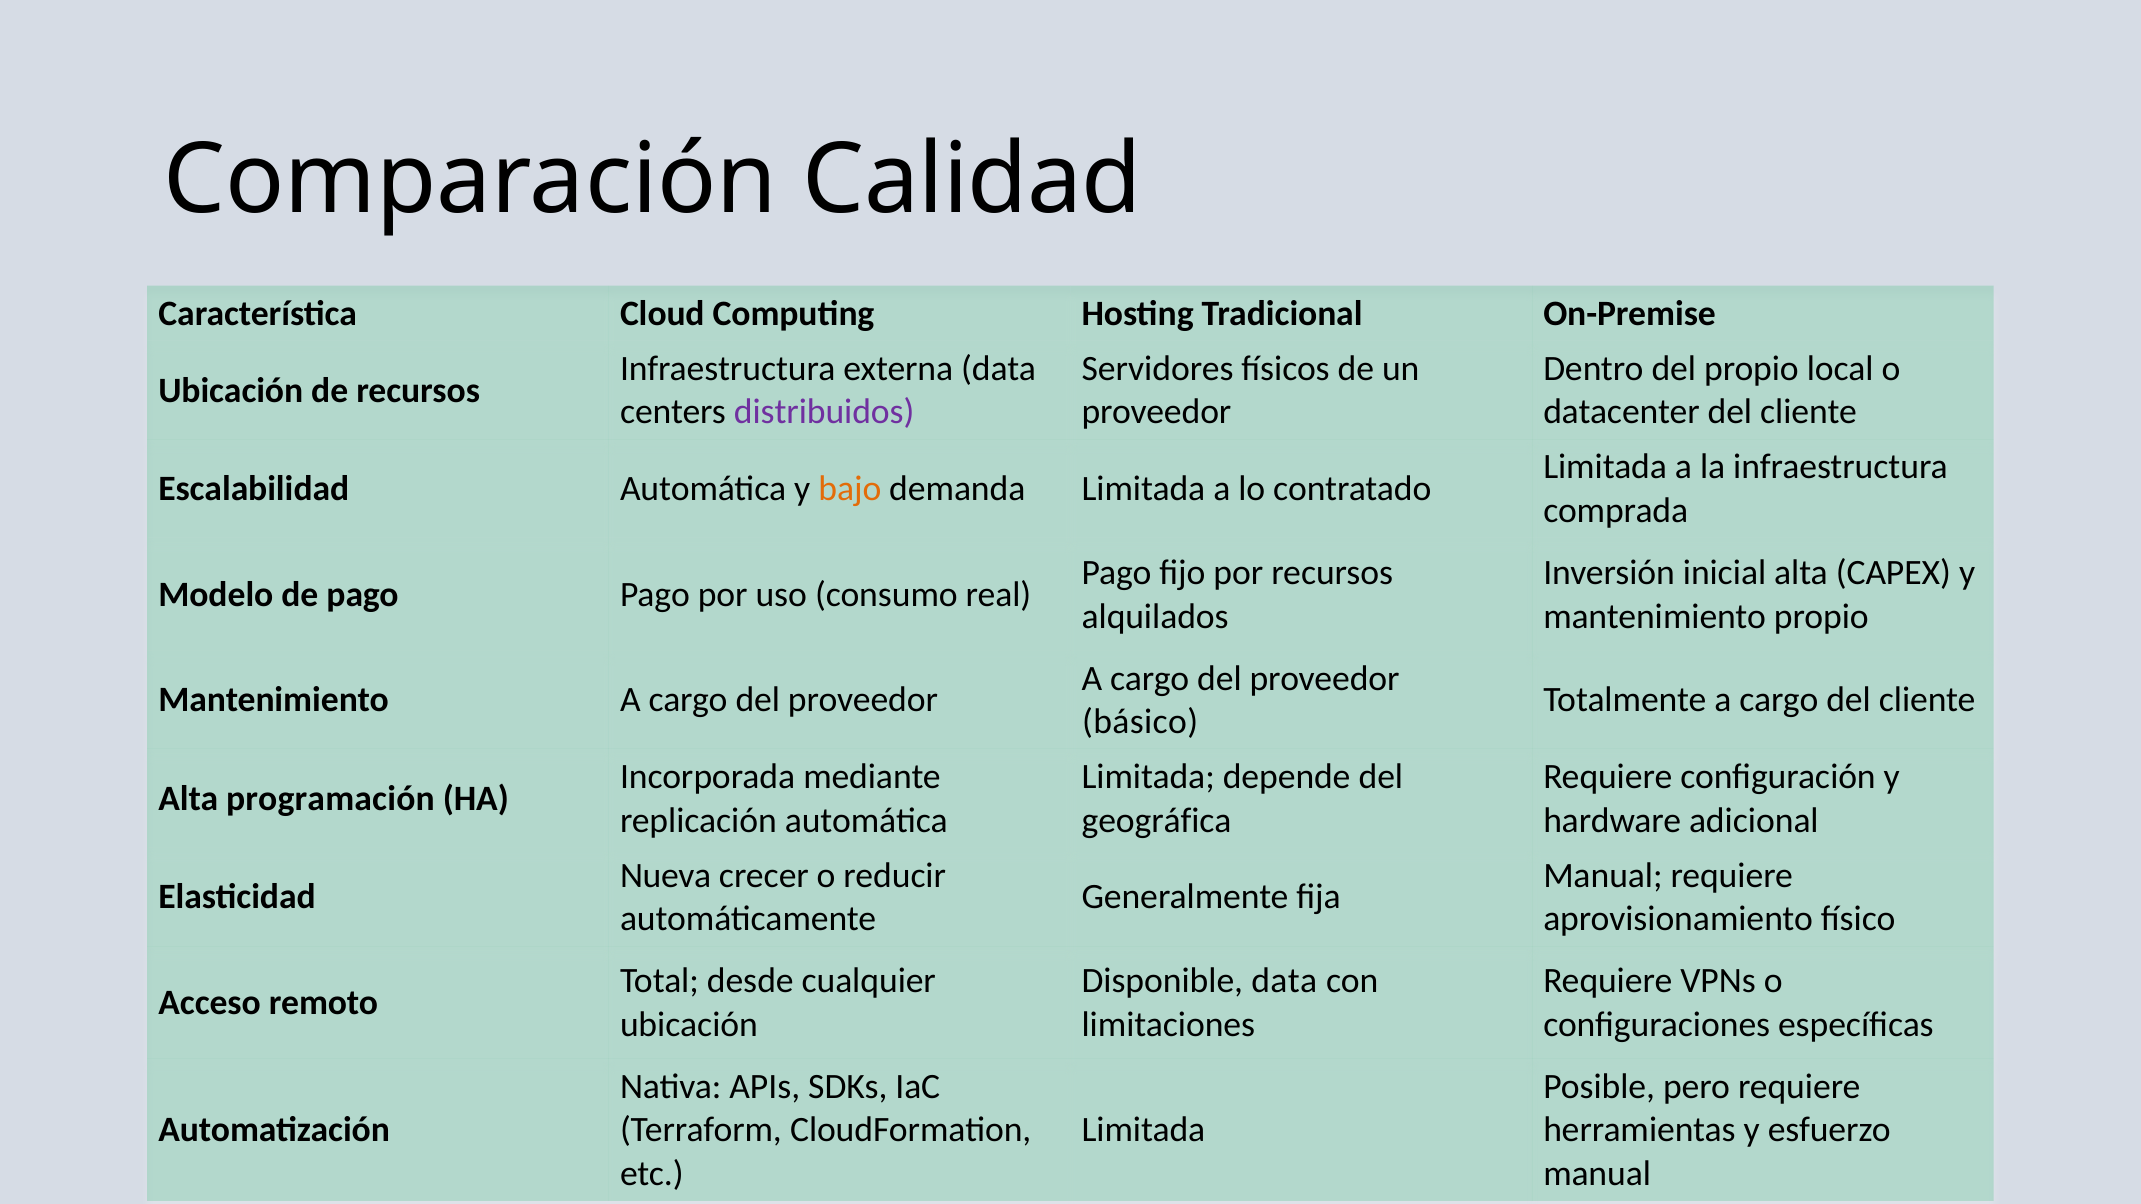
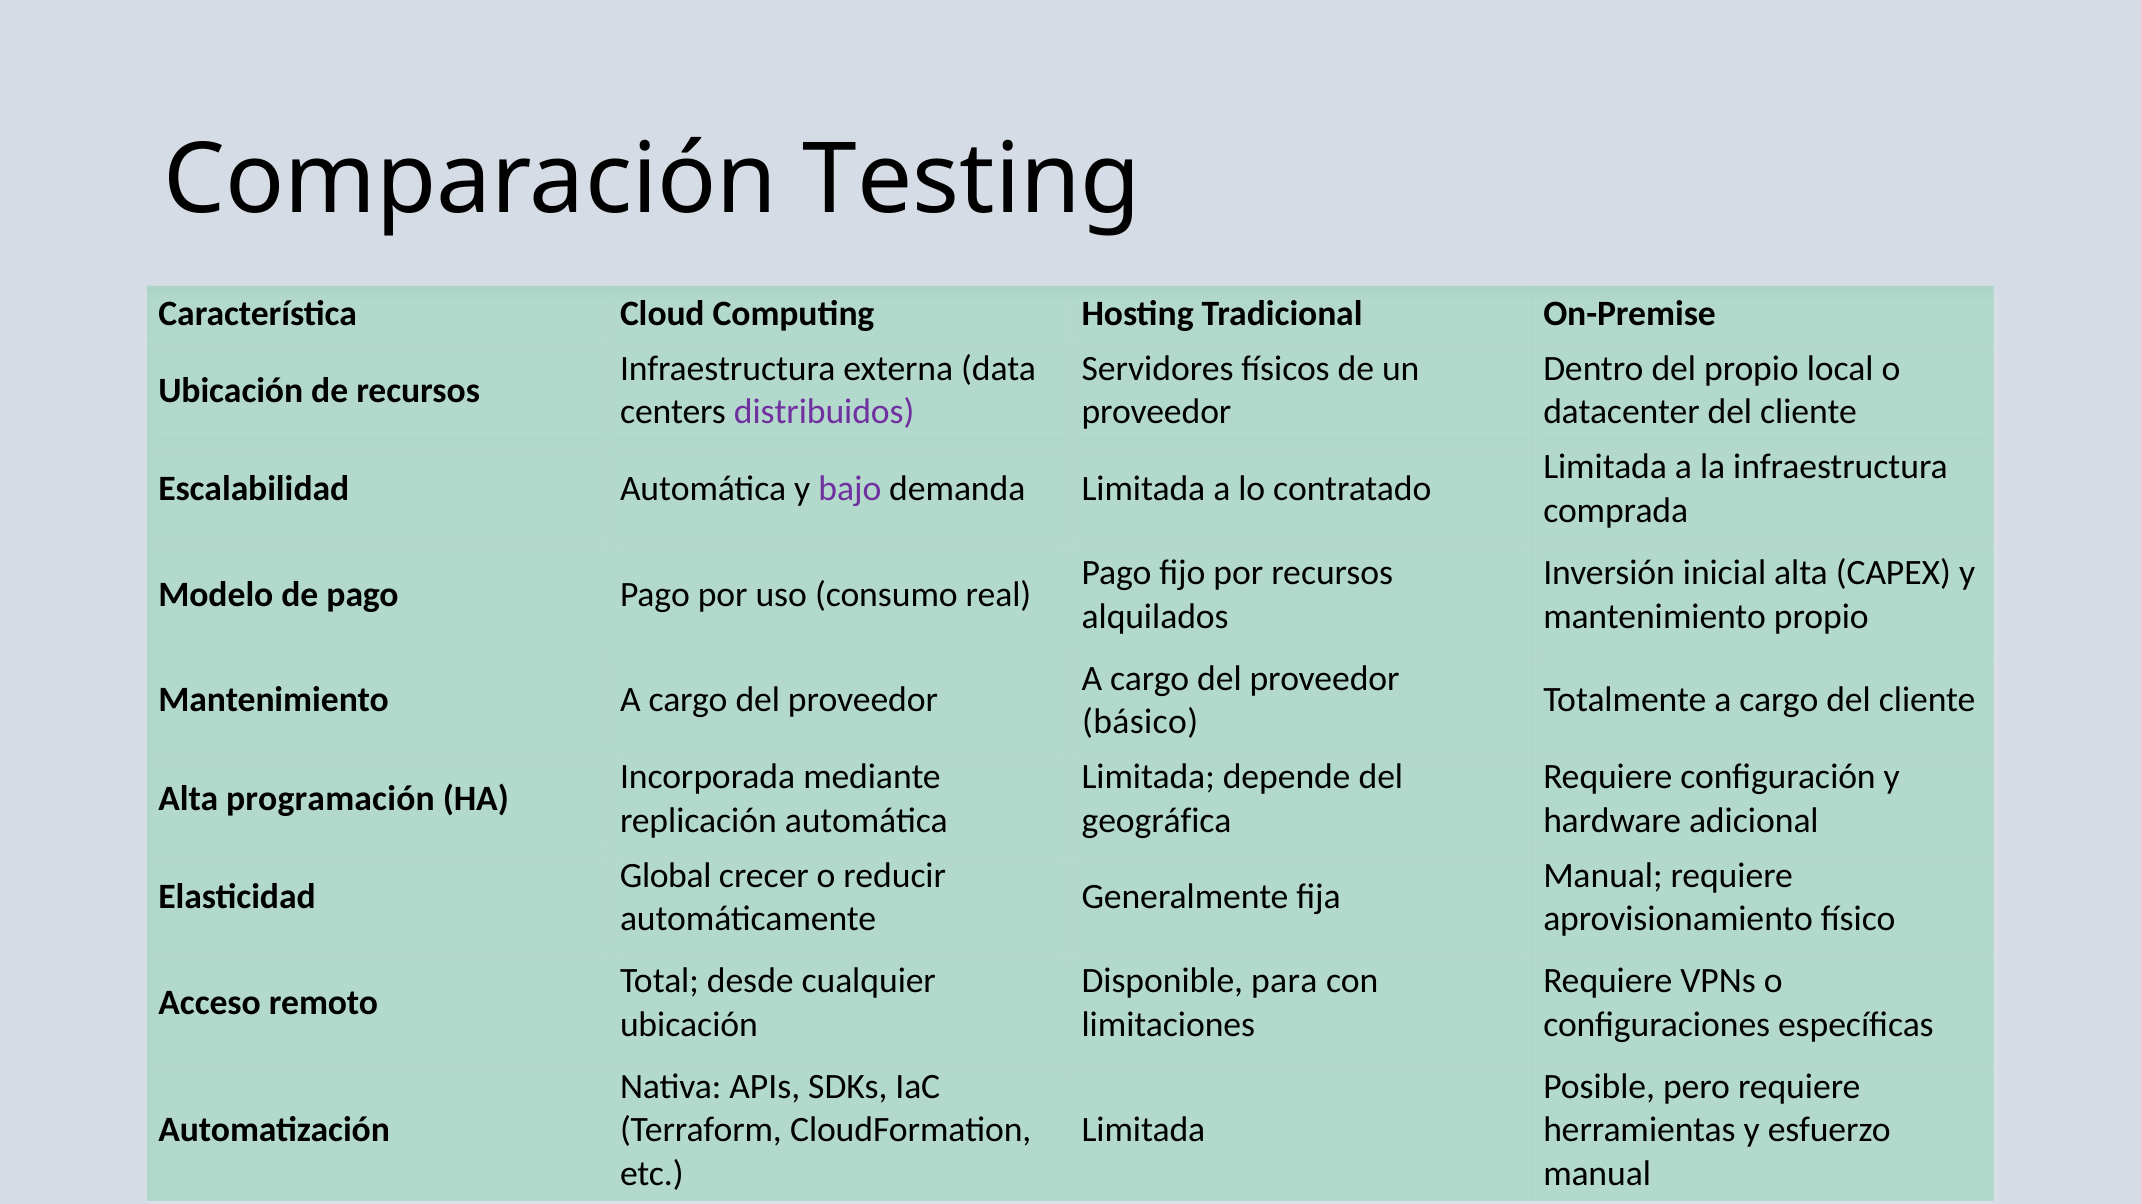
Calidad: Calidad -> Testing (972, 180)
bajo colour: orange -> purple (850, 489)
Nueva: Nueva -> Global (666, 876)
Disponible data: data -> para (1284, 981)
